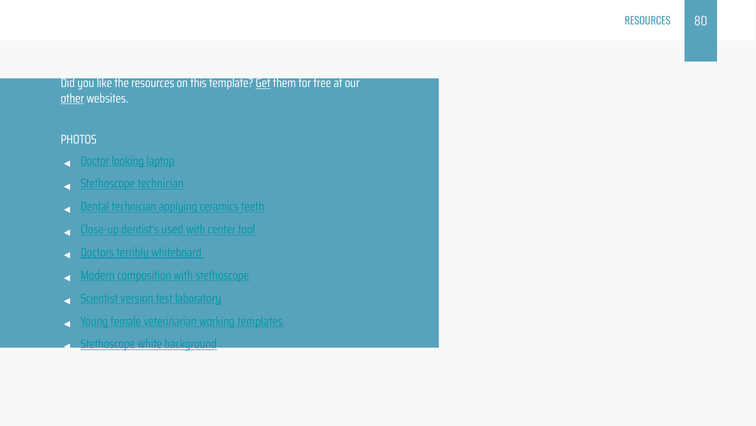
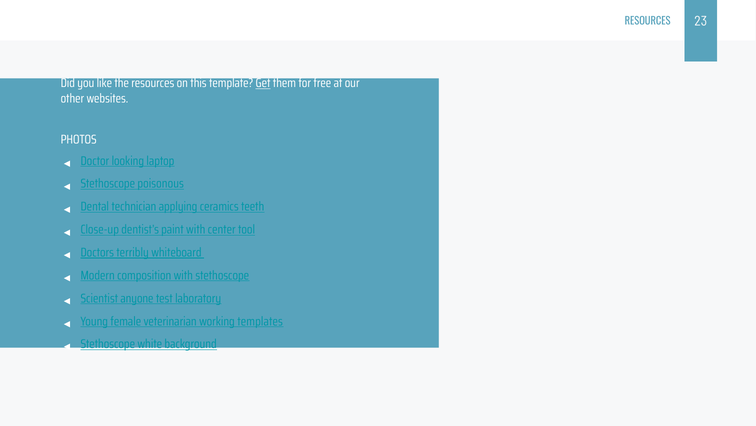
80: 80 -> 23 (701, 21)
other underline: present -> none (72, 98)
Stethoscope technician: technician -> poisonous (161, 183)
used: used -> paint (172, 229)
version: version -> anyone (137, 298)
